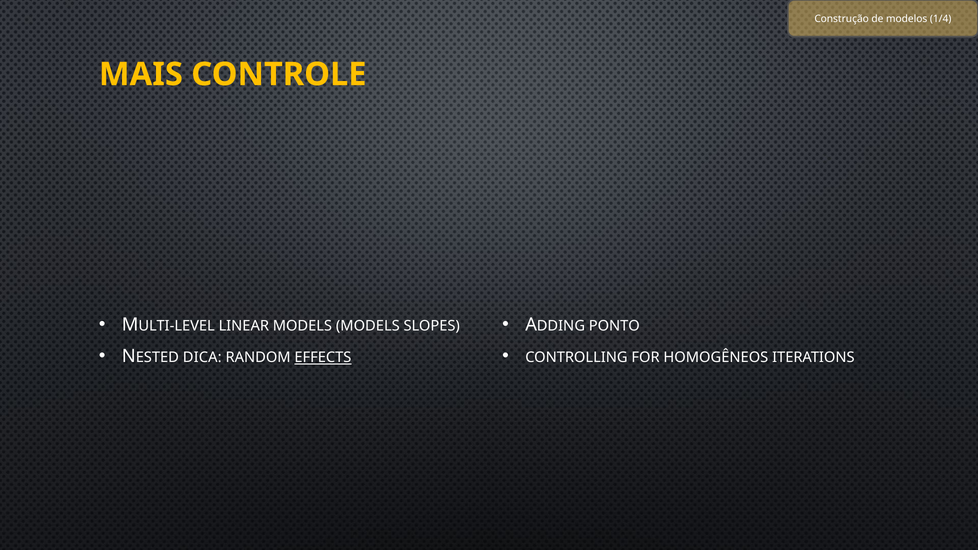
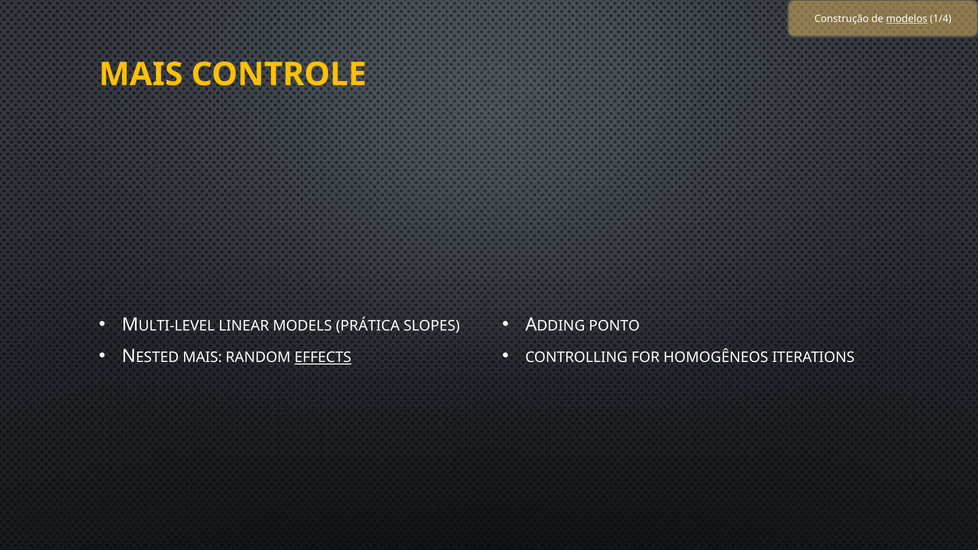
modelos underline: none -> present (907, 19)
MODELS MODELS: MODELS -> PRÁTICA (368, 326)
DICA: DICA -> MAIS (202, 358)
